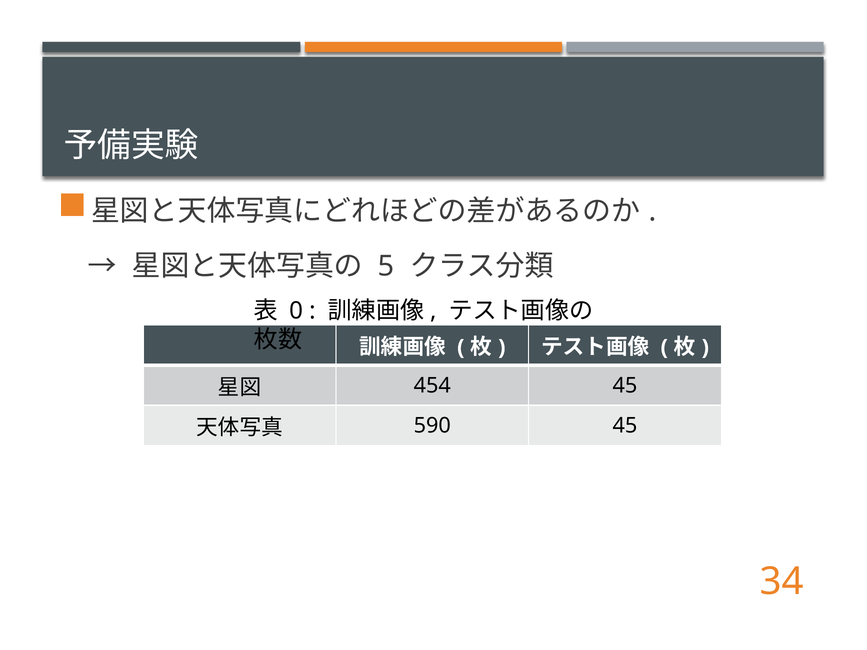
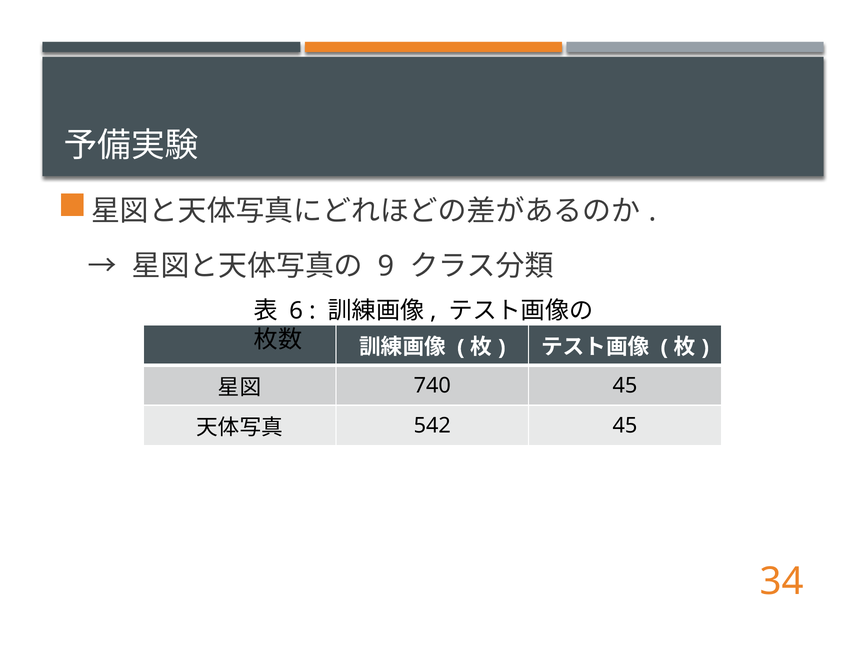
5: 5 -> 9 (386, 267)
0: 0 -> 6 (296, 311)
454: 454 -> 740 (432, 386)
590: 590 -> 542 (432, 426)
